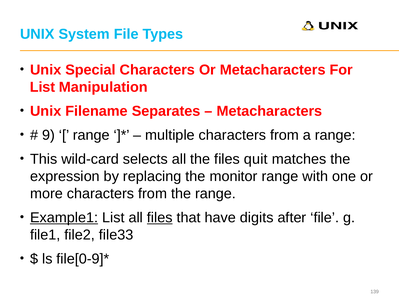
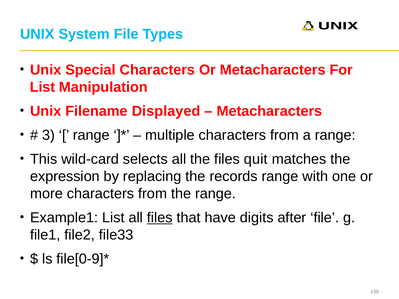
Separates: Separates -> Displayed (166, 111)
9: 9 -> 3 (48, 135)
monitor: monitor -> records (234, 177)
Example1 underline: present -> none (64, 218)
